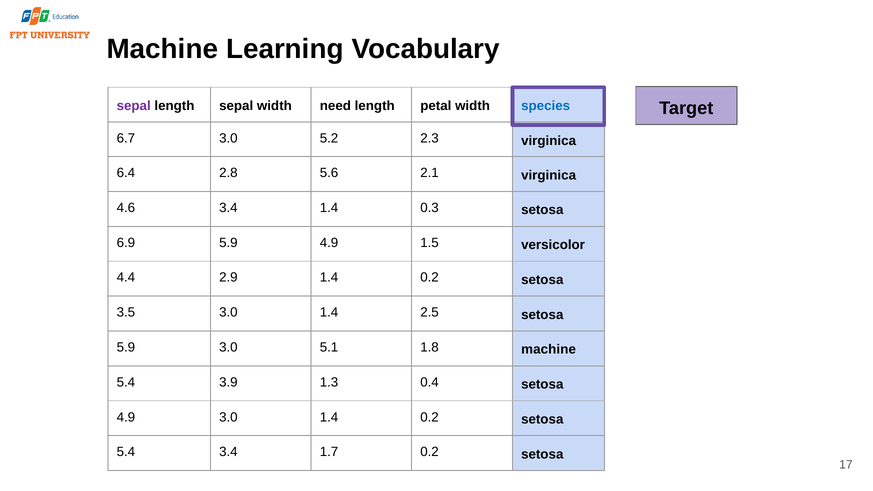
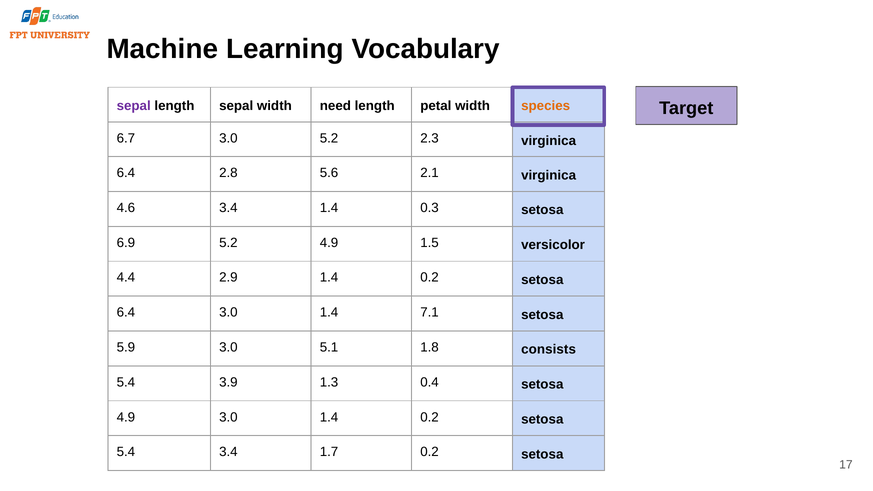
species colour: blue -> orange (546, 106)
6.9 5.9: 5.9 -> 5.2 (228, 243)
3.5: 3.5 -> 6.4 (126, 313)
2.5: 2.5 -> 7.1 (430, 313)
1.8 machine: machine -> consists (549, 350)
